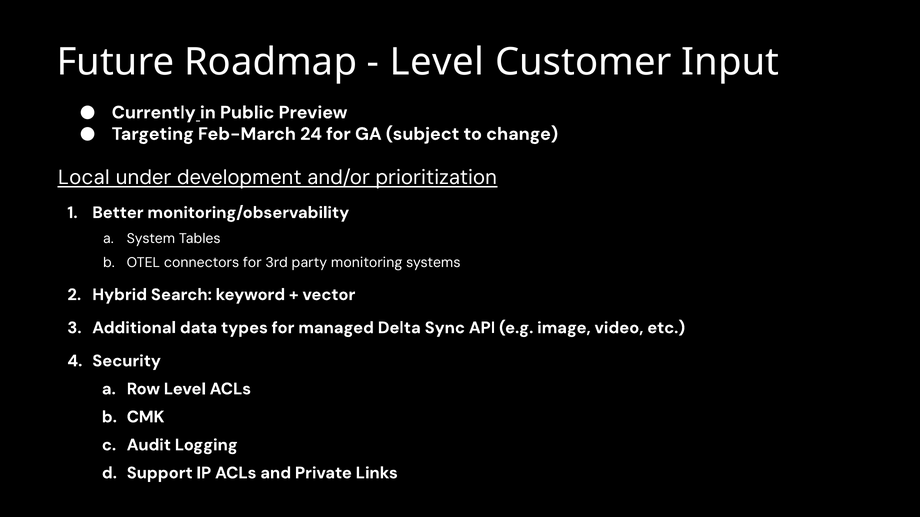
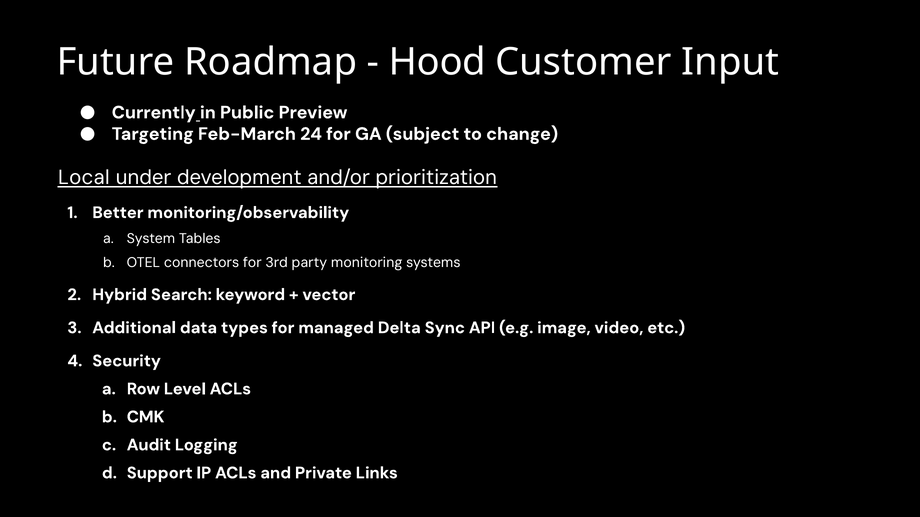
Level: Level -> Hood (437, 62)
